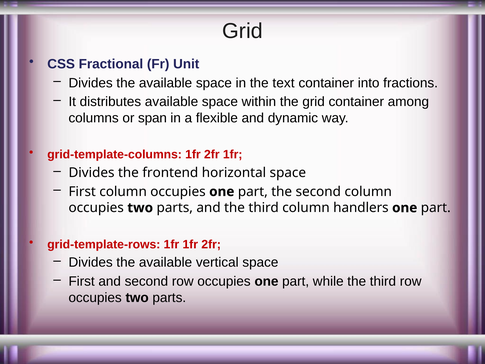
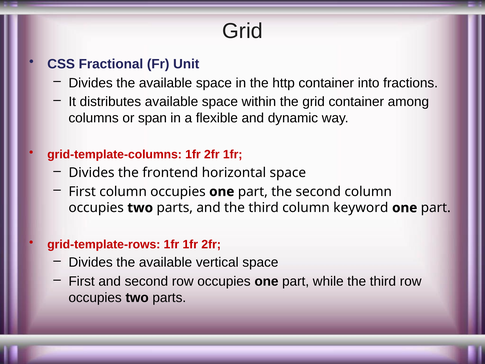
text: text -> http (284, 83)
handlers: handlers -> keyword (361, 208)
